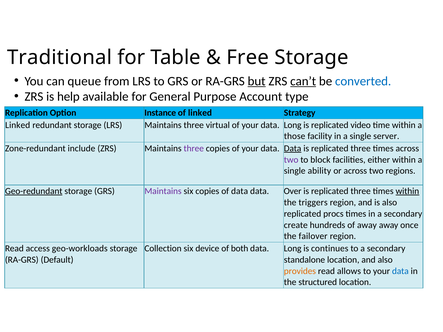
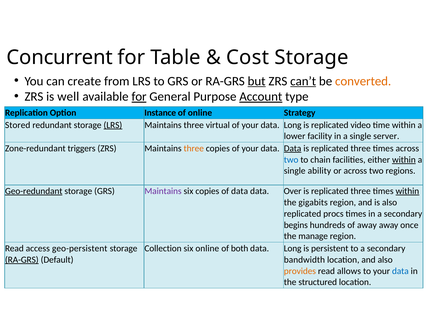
Traditional: Traditional -> Concurrent (60, 57)
Free: Free -> Cost (248, 57)
queue: queue -> create (84, 81)
converted colour: blue -> orange (363, 81)
help: help -> well (68, 97)
for underline: none -> present (139, 97)
Account underline: none -> present (261, 97)
of linked: linked -> online (200, 113)
Linked: Linked -> Stored (18, 125)
LRS underline: none -> present (113, 125)
those: those -> lower (295, 136)
include: include -> triggers (82, 148)
three colour: purple -> orange (194, 148)
two colour: purple -> blue (291, 160)
block: block -> chain (320, 160)
within underline: none -> present (404, 160)
triggers: triggers -> gigabits (313, 203)
create: create -> begins (296, 225)
failover: failover -> manage (313, 236)
geo-workloads: geo-workloads -> geo-persistent (80, 249)
six device: device -> online (207, 249)
continues: continues -> persistent (330, 249)
RA-GRS underline: none -> present (22, 260)
standalone: standalone -> bandwidth (304, 260)
